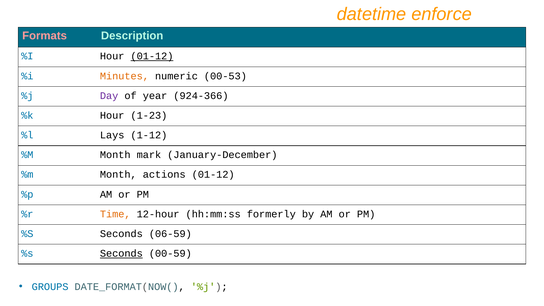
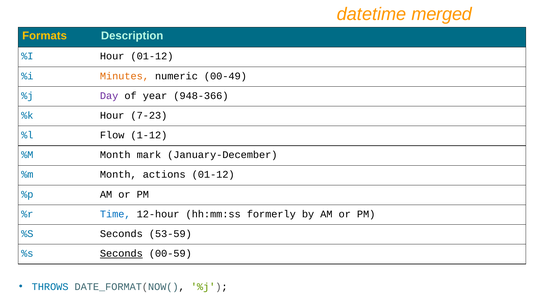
enforce: enforce -> merged (442, 14)
Formats colour: pink -> yellow (45, 36)
01-12 underline: present -> none (152, 56)
00-53: 00-53 -> 00-49 (225, 76)
924-366: 924-366 -> 948-366 (201, 96)
1-23: 1-23 -> 7-23 (149, 115)
Lays: Lays -> Flow (112, 135)
Time colour: orange -> blue (115, 214)
06-59: 06-59 -> 53-59 (170, 234)
GROUPS: GROUPS -> THROWS (50, 287)
